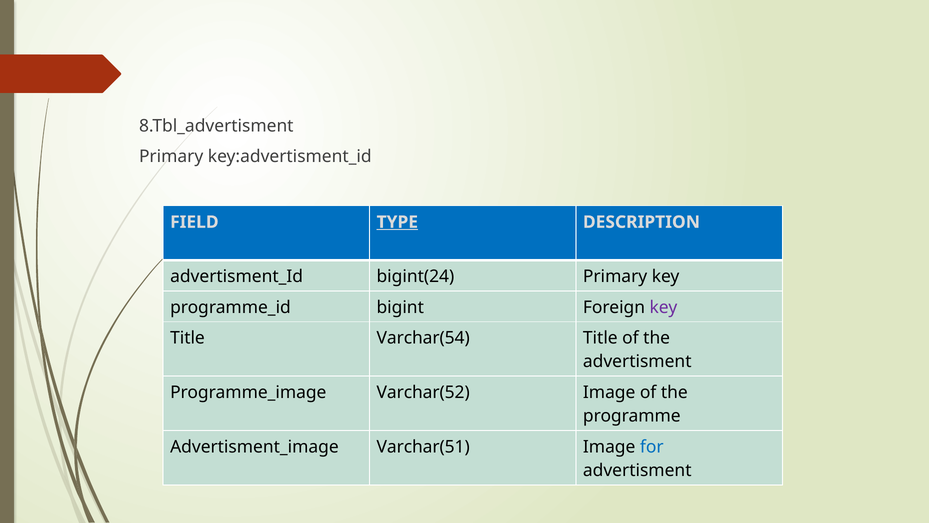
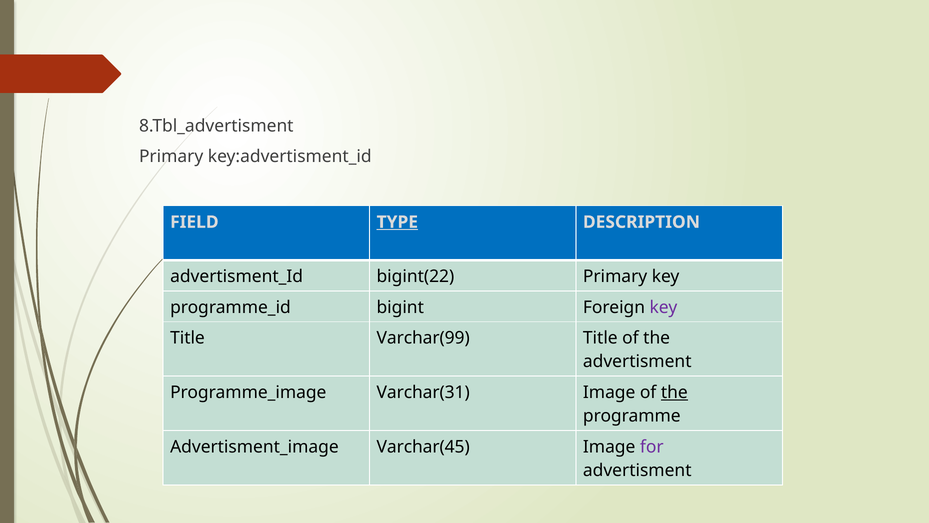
bigint(24: bigint(24 -> bigint(22 (415, 276)
Varchar(54: Varchar(54 -> Varchar(99 (423, 338)
Varchar(52: Varchar(52 -> Varchar(31 (423, 392)
the underline: none -> present (674, 392)
Varchar(51: Varchar(51 -> Varchar(45 (423, 447)
for colour: blue -> purple (652, 447)
